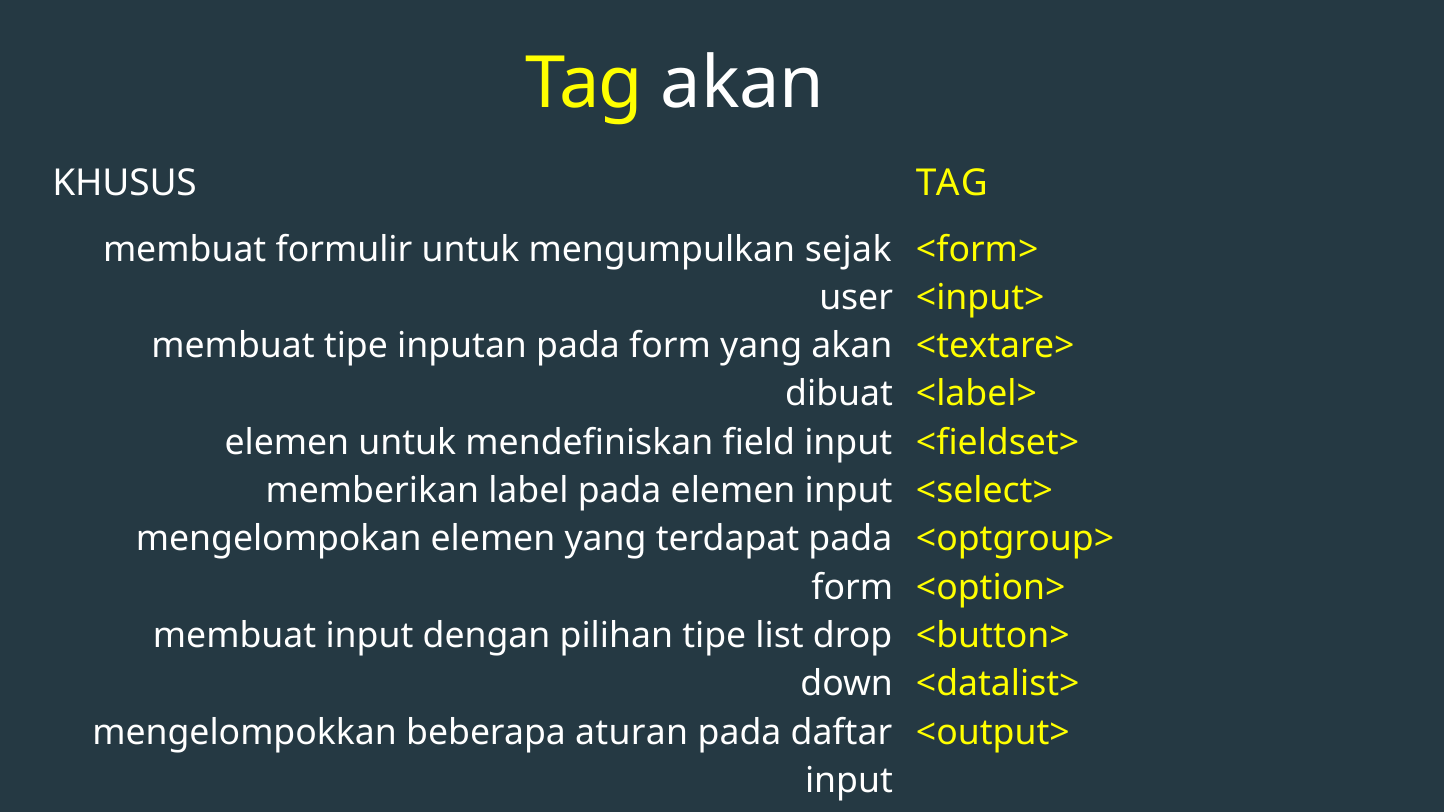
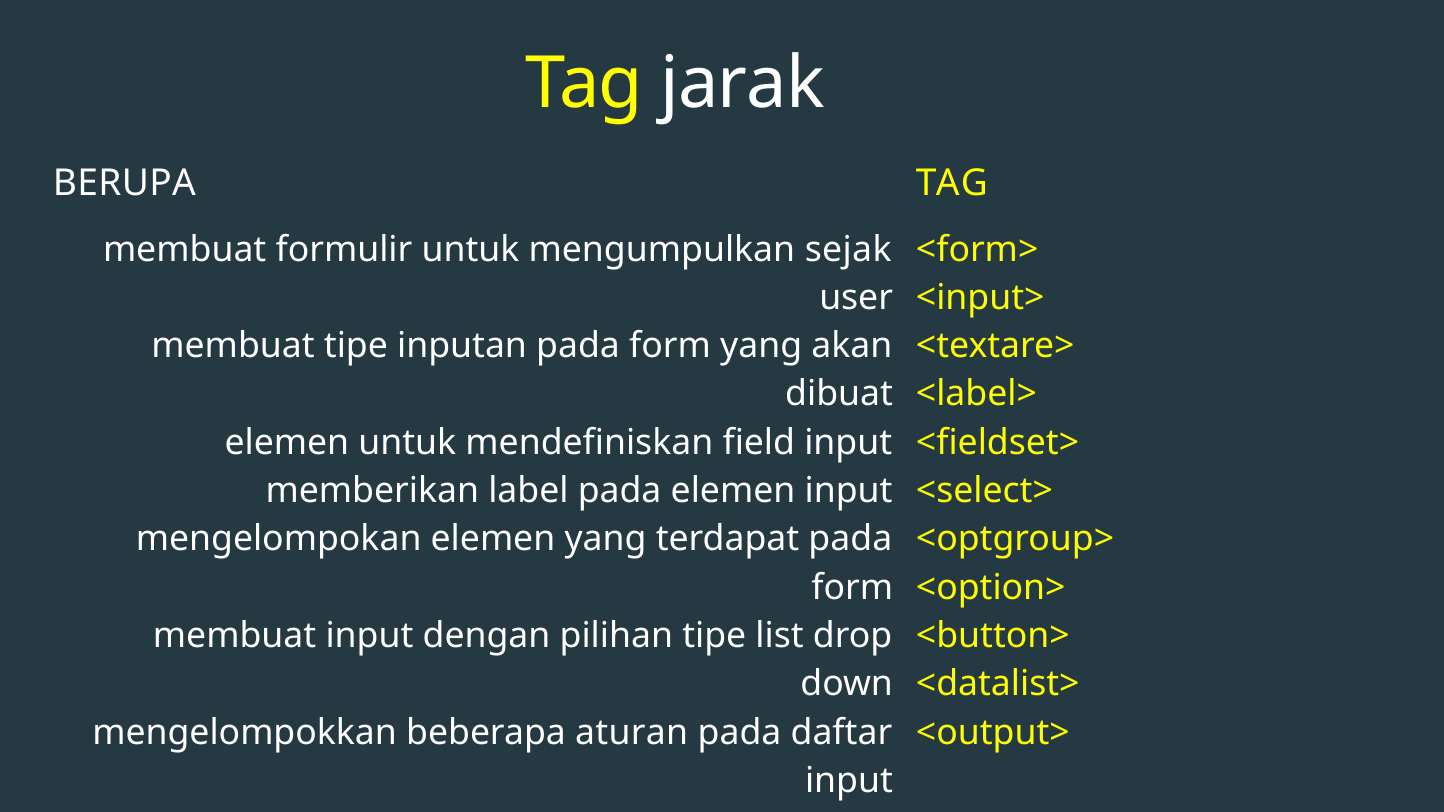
Tag akan: akan -> jarak (743, 84)
KHUSUS: KHUSUS -> BERUPA (124, 183)
